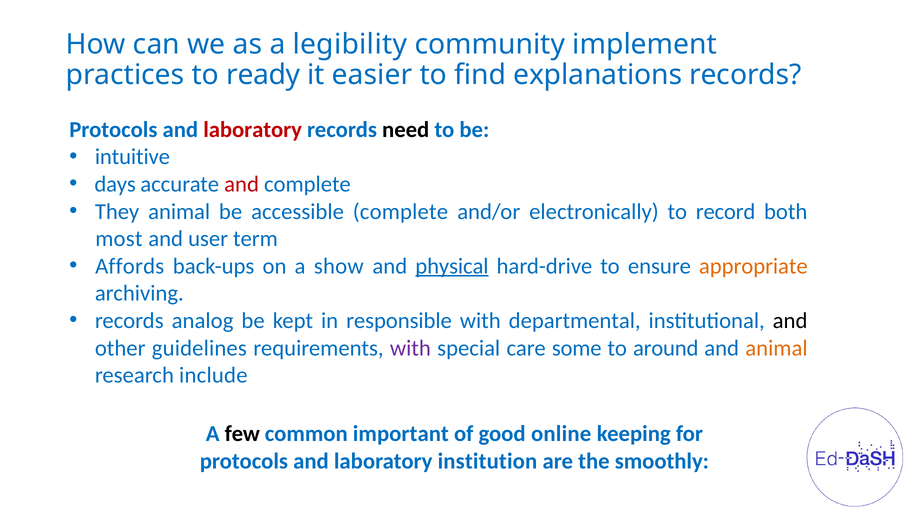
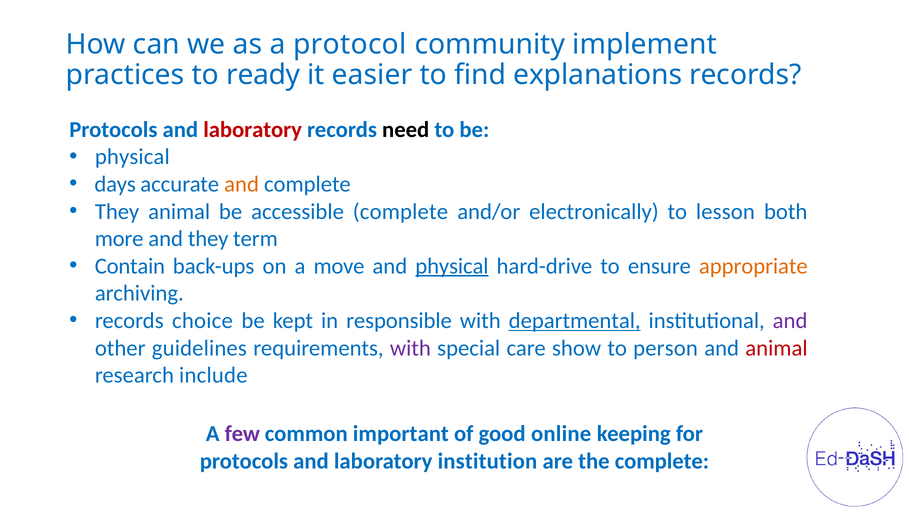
legibility: legibility -> protocol (350, 44)
intuitive: intuitive -> physical (132, 157)
and colour: red -> orange (242, 184)
record: record -> lesson (725, 211)
most: most -> more (119, 238)
and user: user -> they (208, 238)
Affords: Affords -> Contain (130, 266)
show: show -> move (339, 266)
analog: analog -> choice (202, 320)
departmental underline: none -> present (575, 320)
and colour: black -> purple (790, 320)
some: some -> show (577, 348)
around: around -> person (666, 348)
animal colour: orange -> red (776, 348)
few colour: black -> purple (242, 433)
the smoothly: smoothly -> complete (662, 461)
